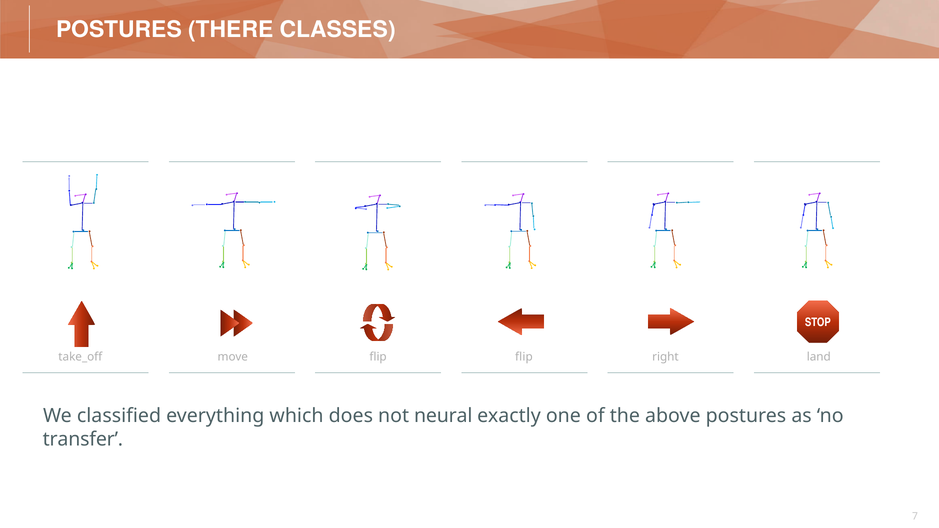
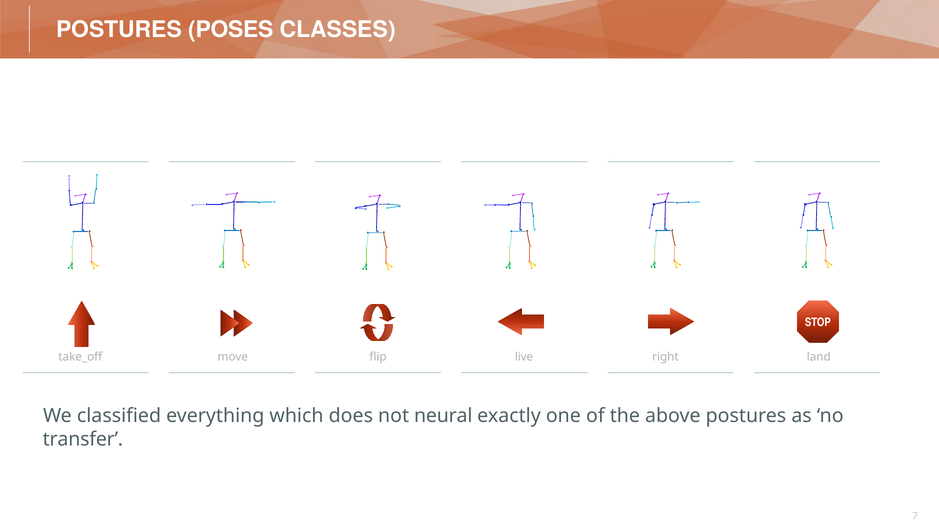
THERE: THERE -> POSES (231, 29)
move flip: flip -> live (524, 357)
